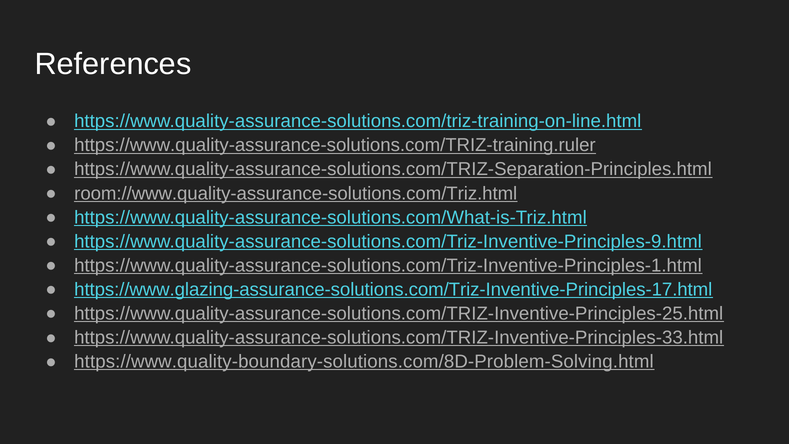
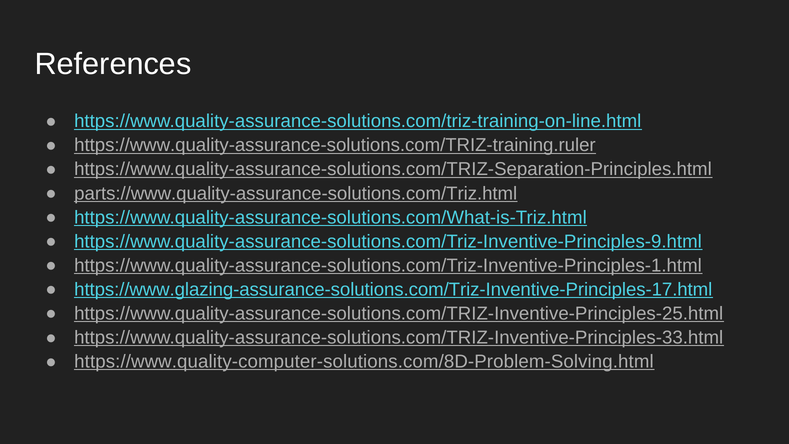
room://www.quality-assurance-solutions.com/Triz.html: room://www.quality-assurance-solutions.com/Triz.html -> parts://www.quality-assurance-solutions.com/Triz.html (296, 193)
https://www.quality-boundary-solutions.com/8D-Problem-Solving.html: https://www.quality-boundary-solutions.com/8D-Problem-Solving.html -> https://www.quality-computer-solutions.com/8D-Problem-Solving.html (364, 361)
